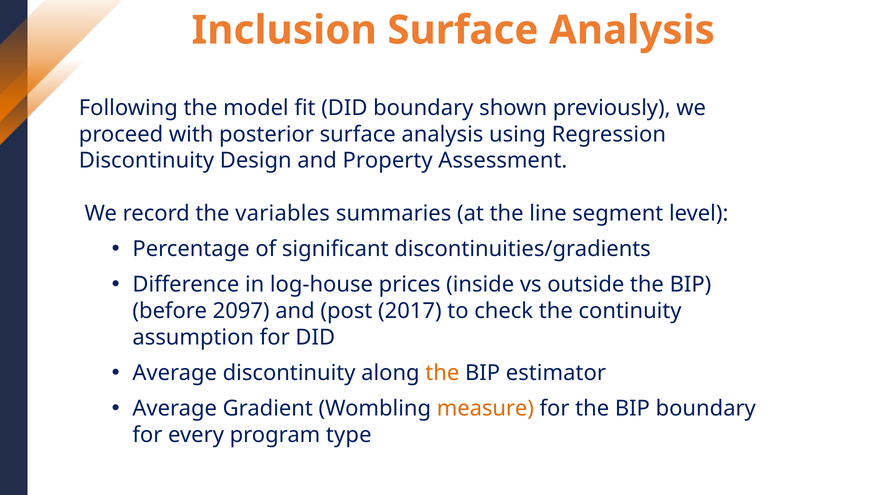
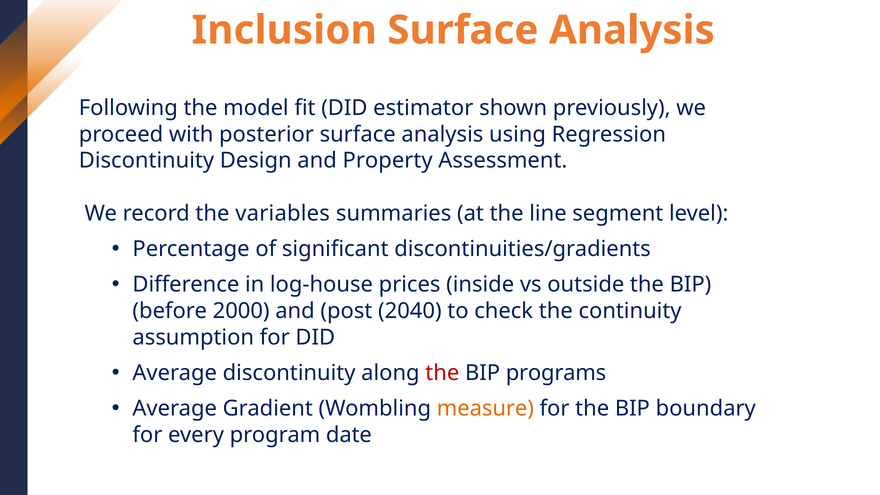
DID boundary: boundary -> estimator (423, 108)
2097: 2097 -> 2000 (241, 311)
2017: 2017 -> 2040 (410, 311)
the colour: orange -> red (442, 373)
estimator: estimator -> programs (556, 373)
type: type -> date (349, 435)
